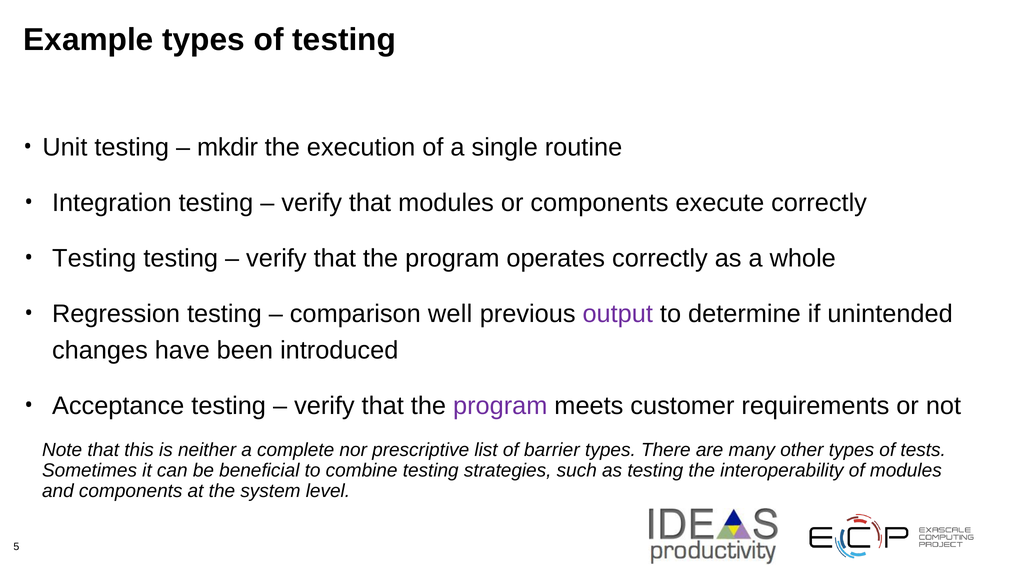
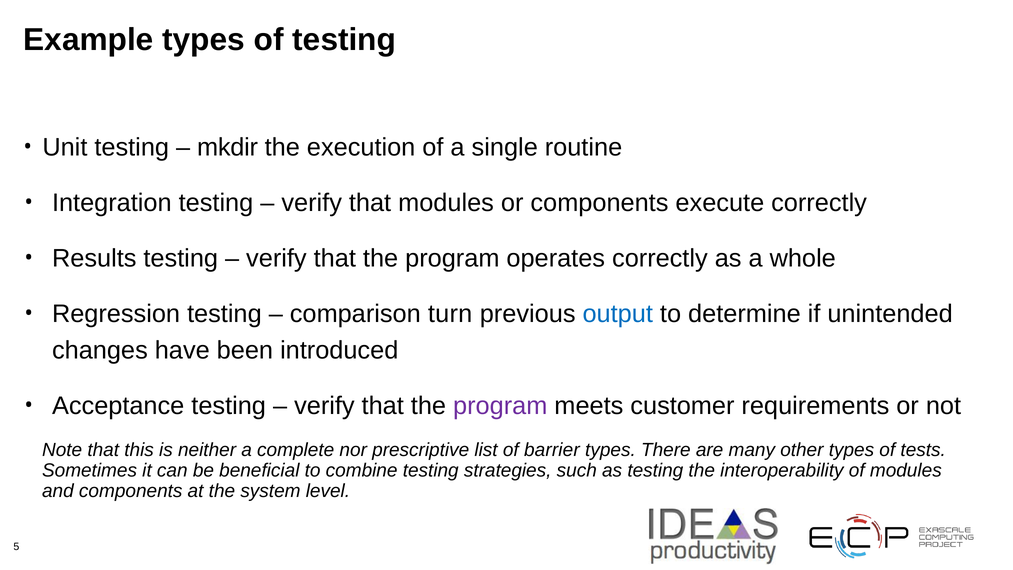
Testing: Testing -> Results (94, 258)
well: well -> turn (450, 314)
output colour: purple -> blue (618, 314)
